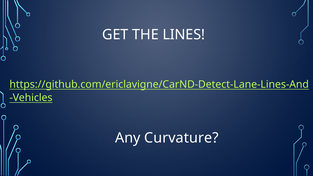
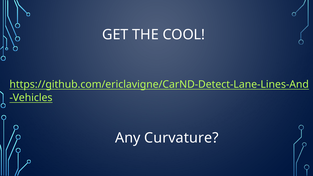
LINES: LINES -> COOL (184, 35)
